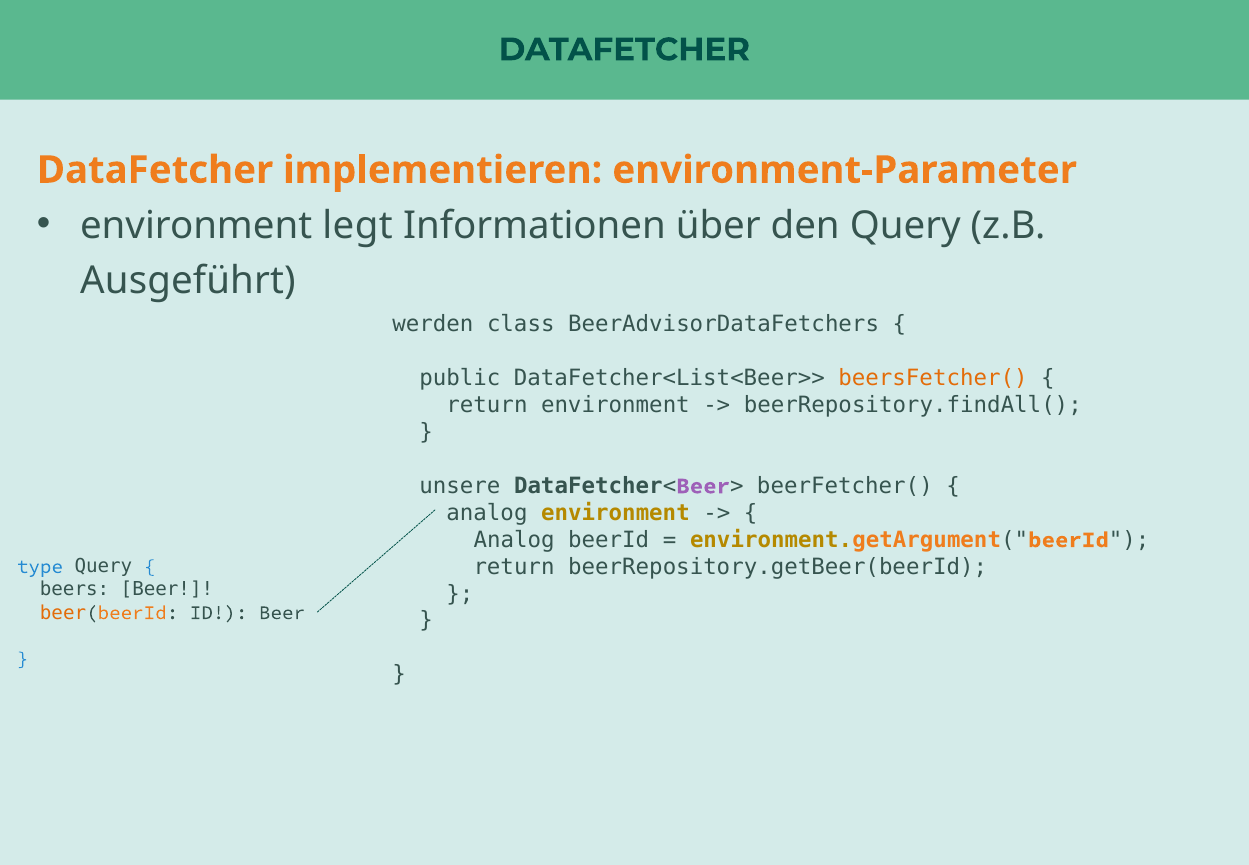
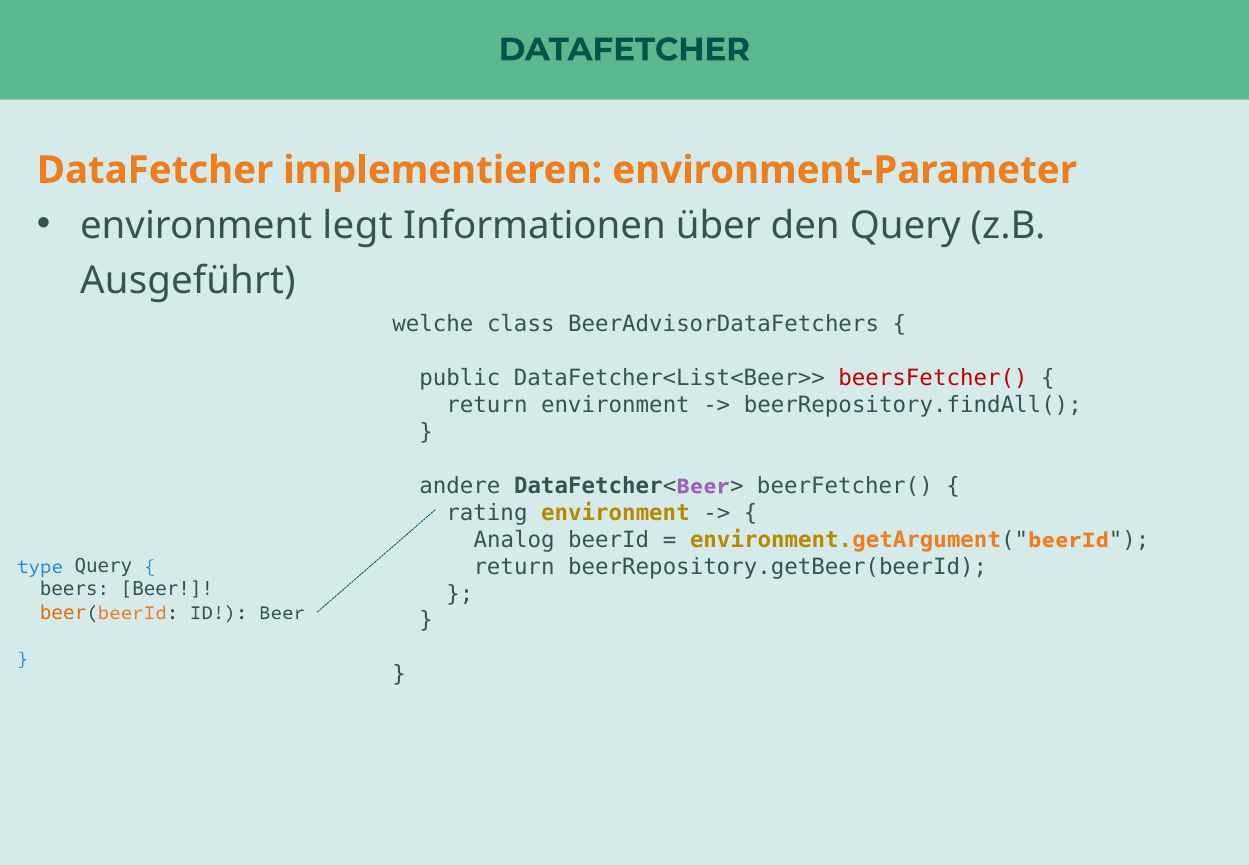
werden: werden -> welche (433, 324)
beersFetcher( colour: orange -> red (933, 378)
unsere: unsere -> andere (460, 486)
analog: analog -> rating (487, 513)
